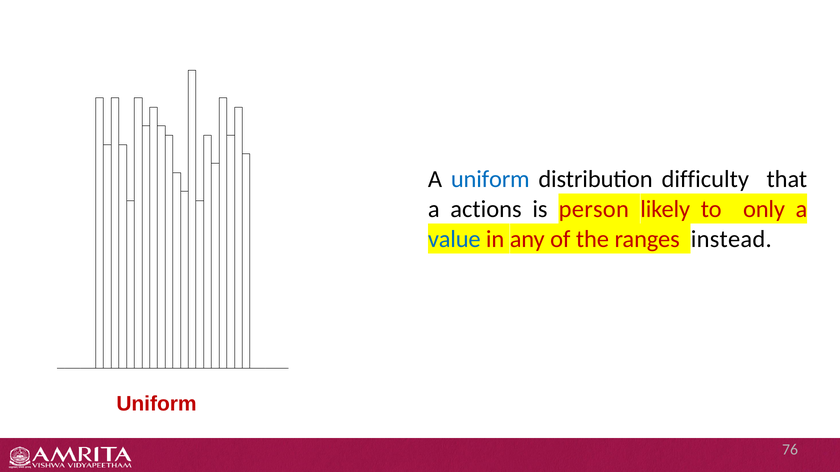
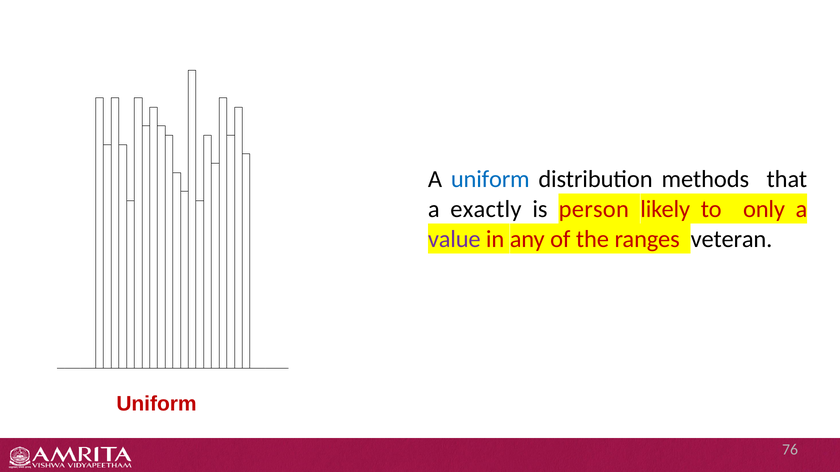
difficulty: difficulty -> methods (705, 179)
actions: actions -> exactly (486, 209)
value colour: blue -> purple (454, 239)
instead: instead -> veteran (731, 239)
